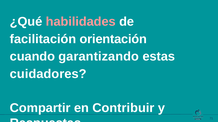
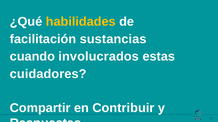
habilidades colour: pink -> yellow (81, 22)
orientación: orientación -> sustancias (113, 39)
garantizando: garantizando -> involucrados (99, 57)
